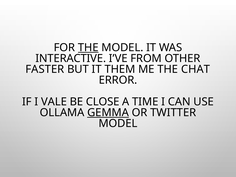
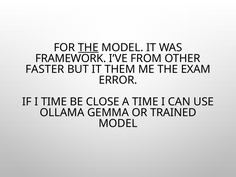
INTERACTIVE: INTERACTIVE -> FRAMEWORK (71, 58)
CHAT: CHAT -> EXAM (196, 69)
I VALE: VALE -> TIME (54, 102)
GEMMA underline: present -> none (108, 113)
TWITTER: TWITTER -> TRAINED (173, 113)
